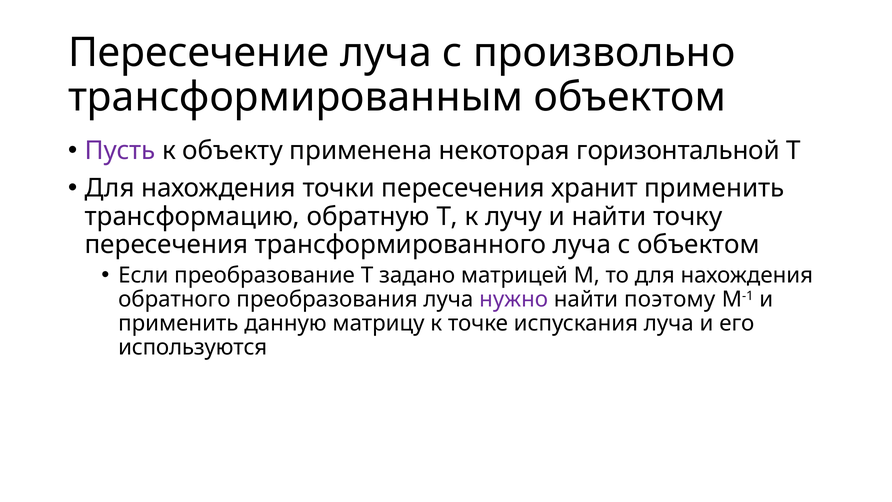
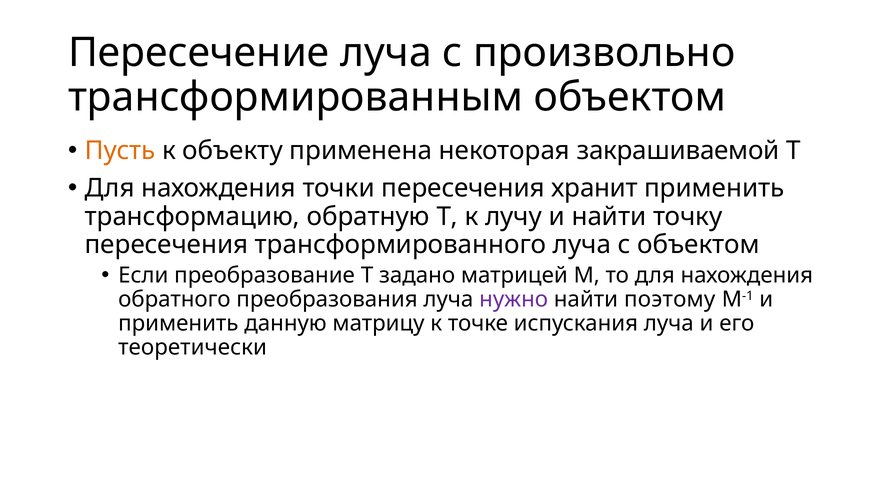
Пусть colour: purple -> orange (120, 151)
горизонтальной: горизонтальной -> закрашиваемой (678, 151)
используются: используются -> теоретически (193, 347)
